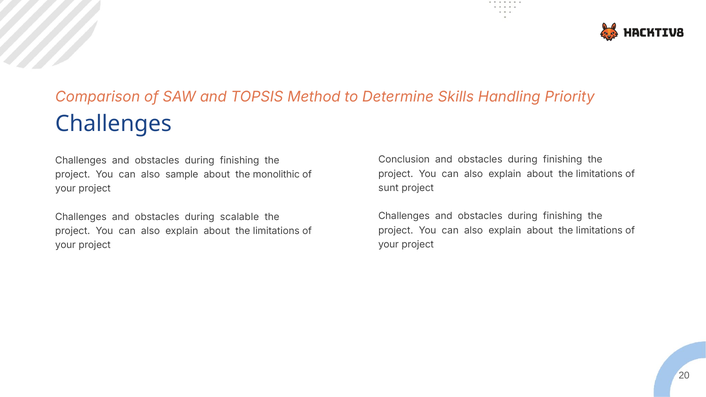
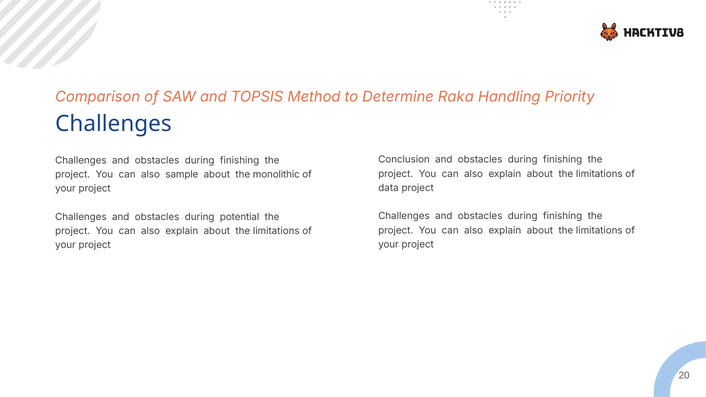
Skills: Skills -> Raka (456, 97)
sunt: sunt -> data (389, 188)
scalable: scalable -> potential (240, 217)
